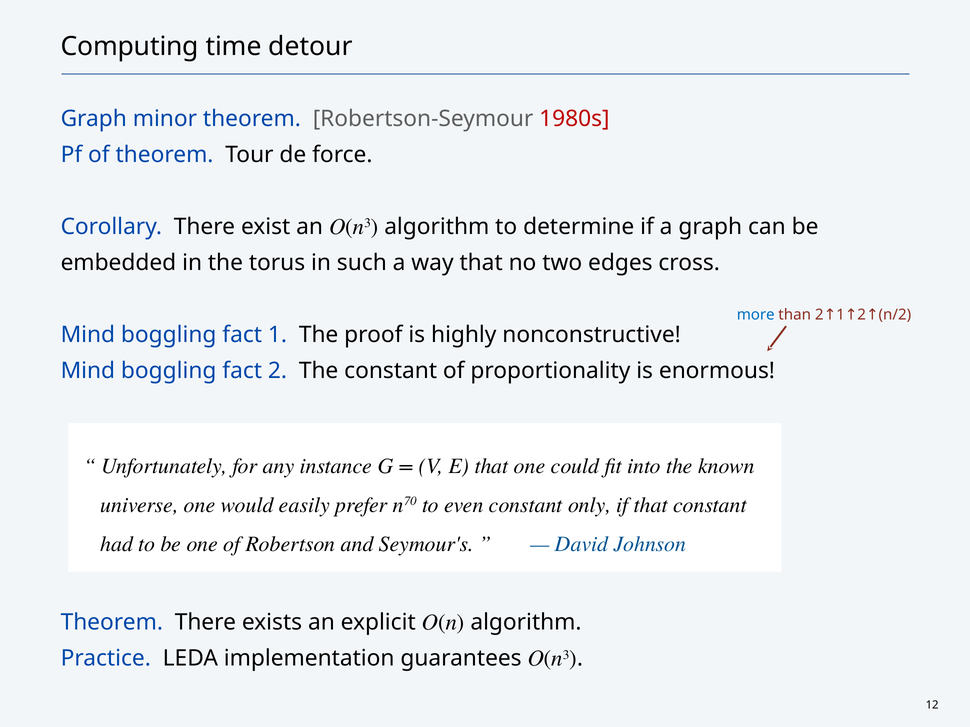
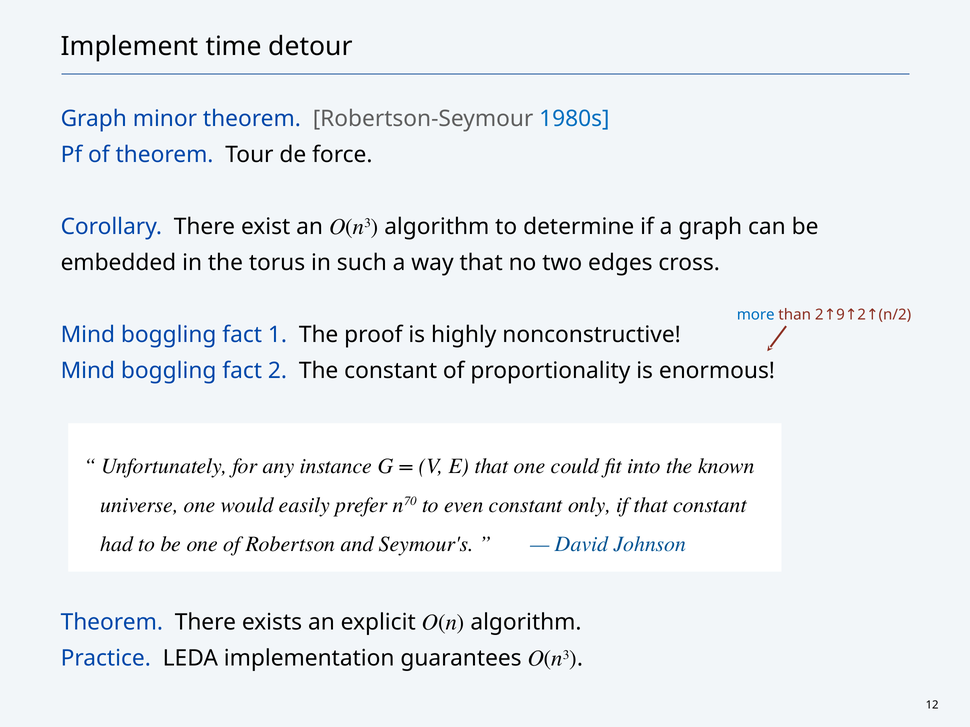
Computing: Computing -> Implement (130, 47)
1980s colour: red -> blue (574, 119)
2 1: 1 -> 9 (840, 315)
